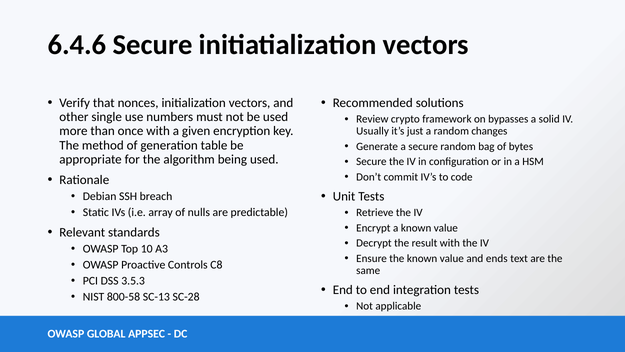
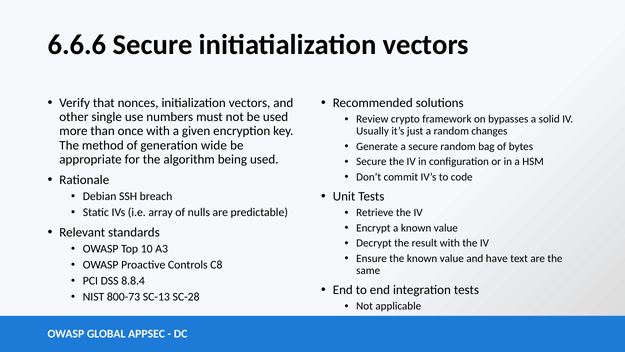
6.4.6: 6.4.6 -> 6.6.6 (77, 45)
table: table -> wide (214, 145)
ends: ends -> have (497, 258)
3.5.3: 3.5.3 -> 8.8.4 (133, 281)
800-58: 800-58 -> 800-73 (124, 296)
